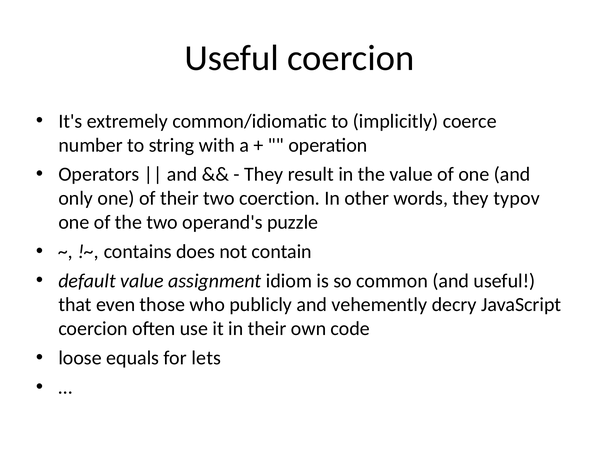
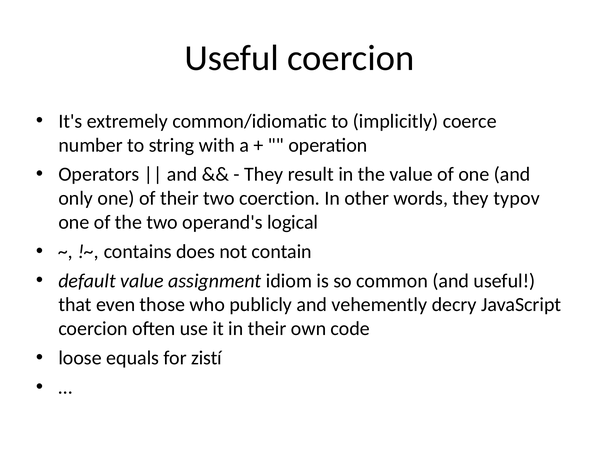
puzzle: puzzle -> logical (293, 222)
lets: lets -> zistí (206, 358)
